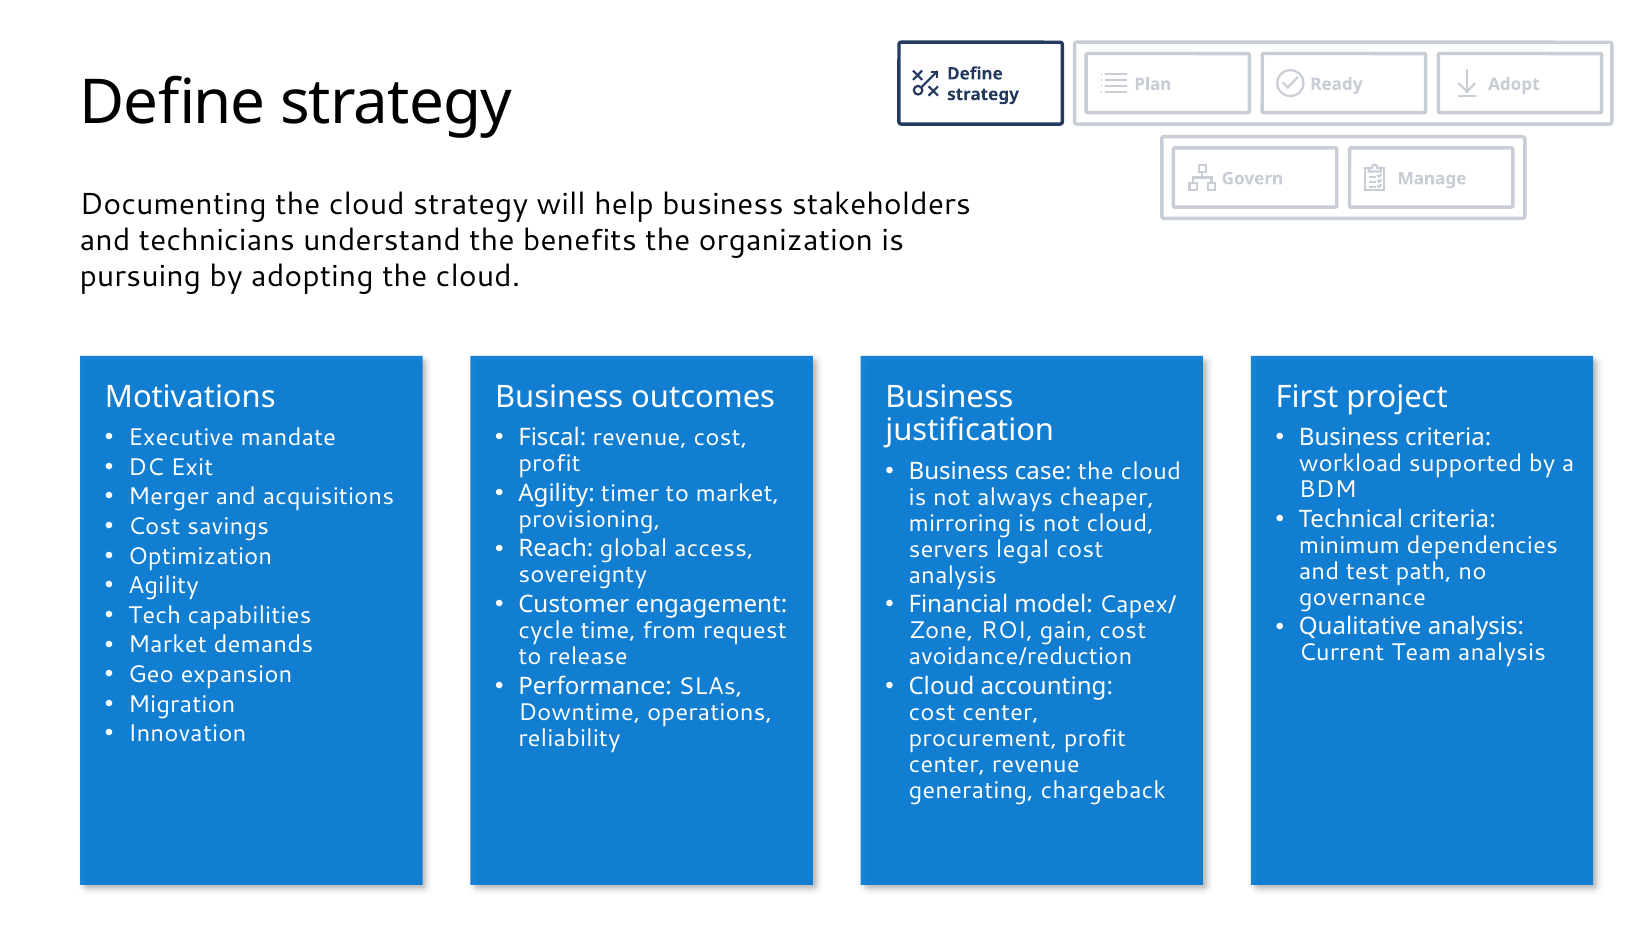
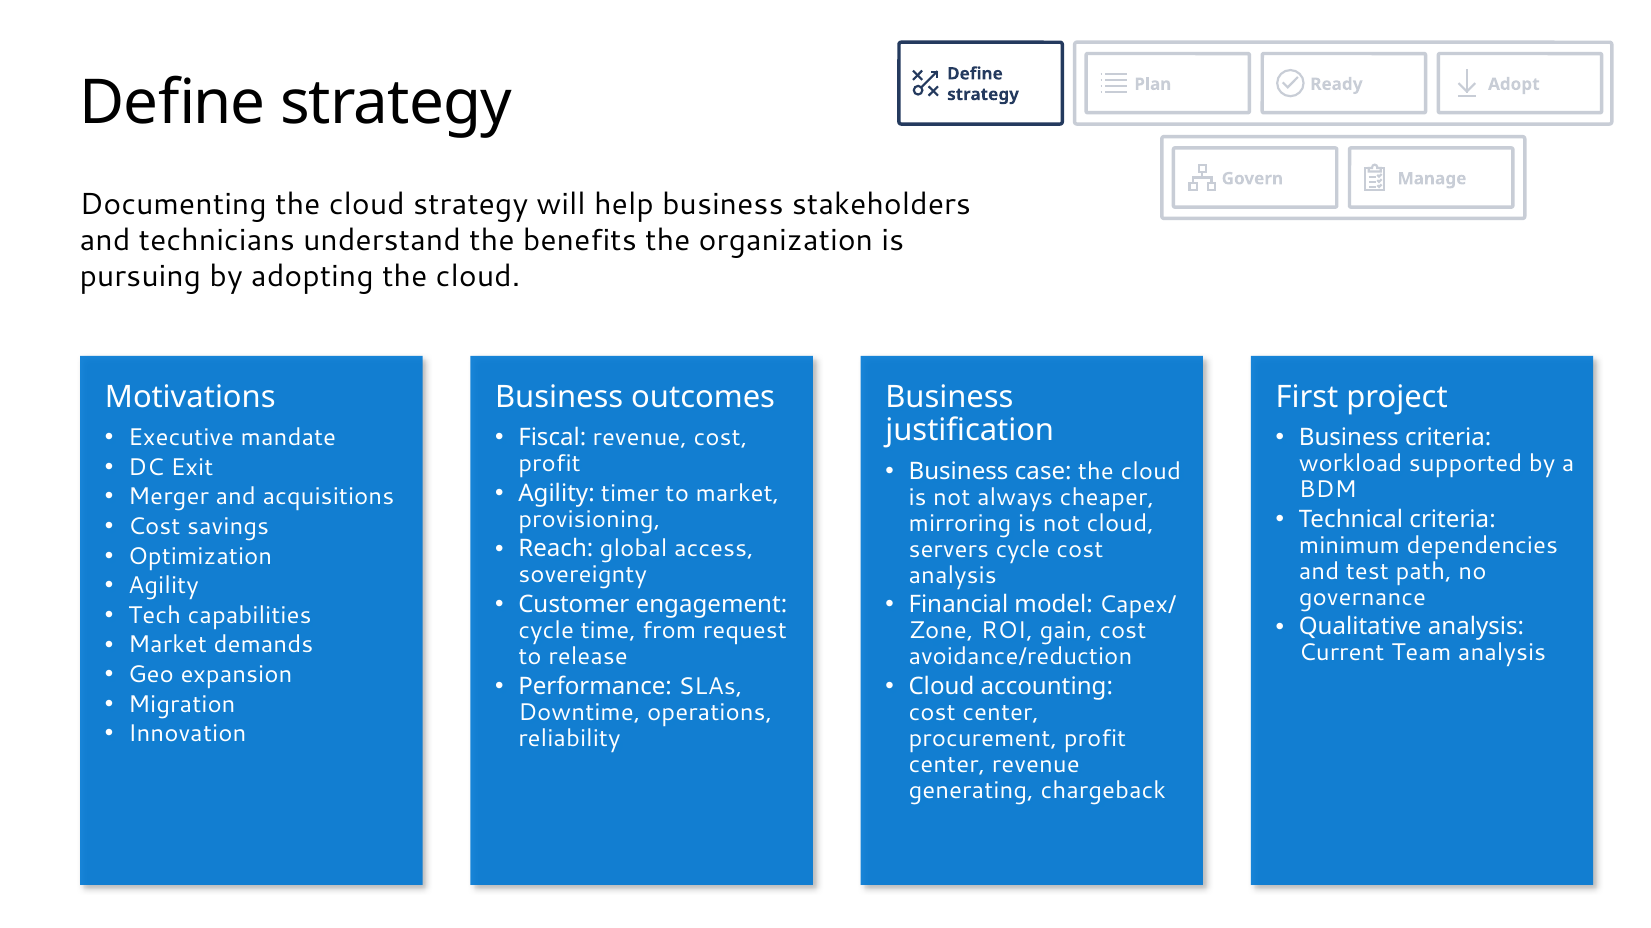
servers legal: legal -> cycle (1023, 550)
